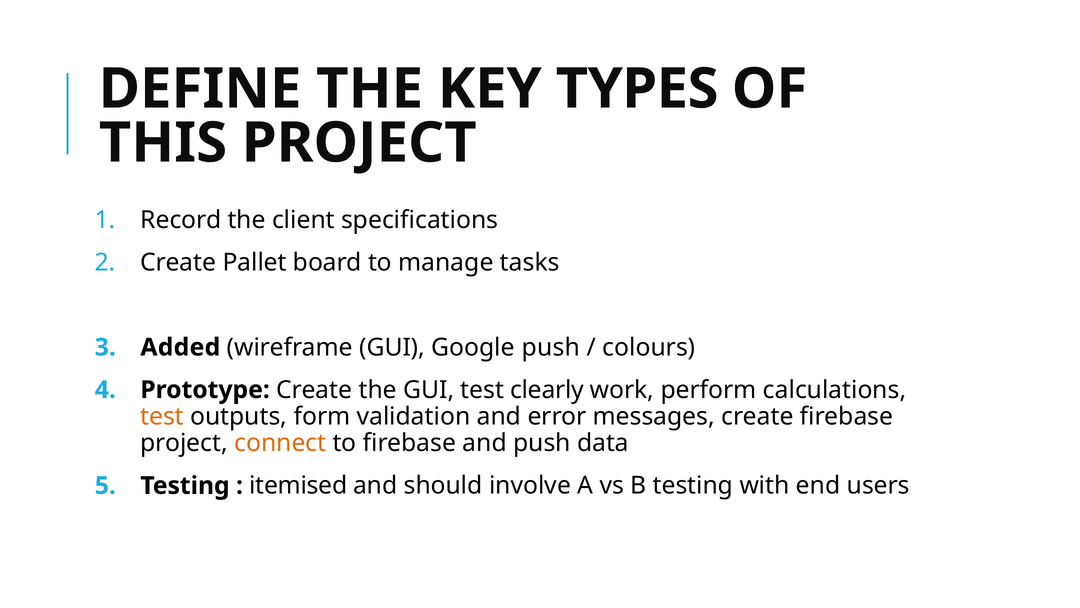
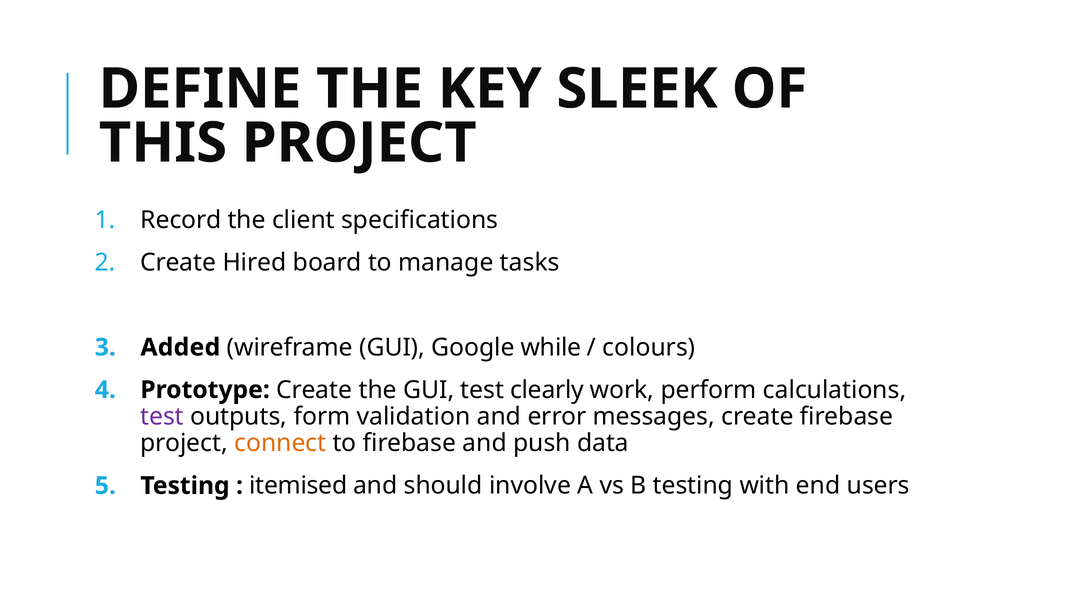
TYPES: TYPES -> SLEEK (637, 89)
Pallet: Pallet -> Hired (255, 262)
Google push: push -> while (551, 347)
test colour: orange -> purple (162, 416)
